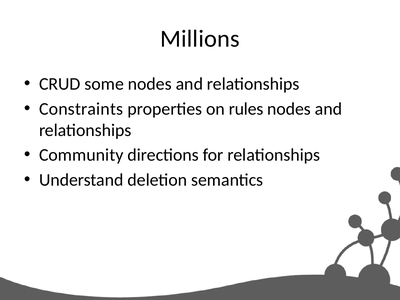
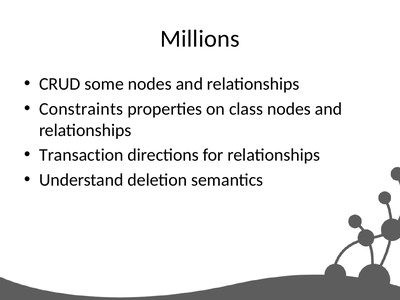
rules: rules -> class (246, 109)
Community: Community -> Transaction (81, 155)
